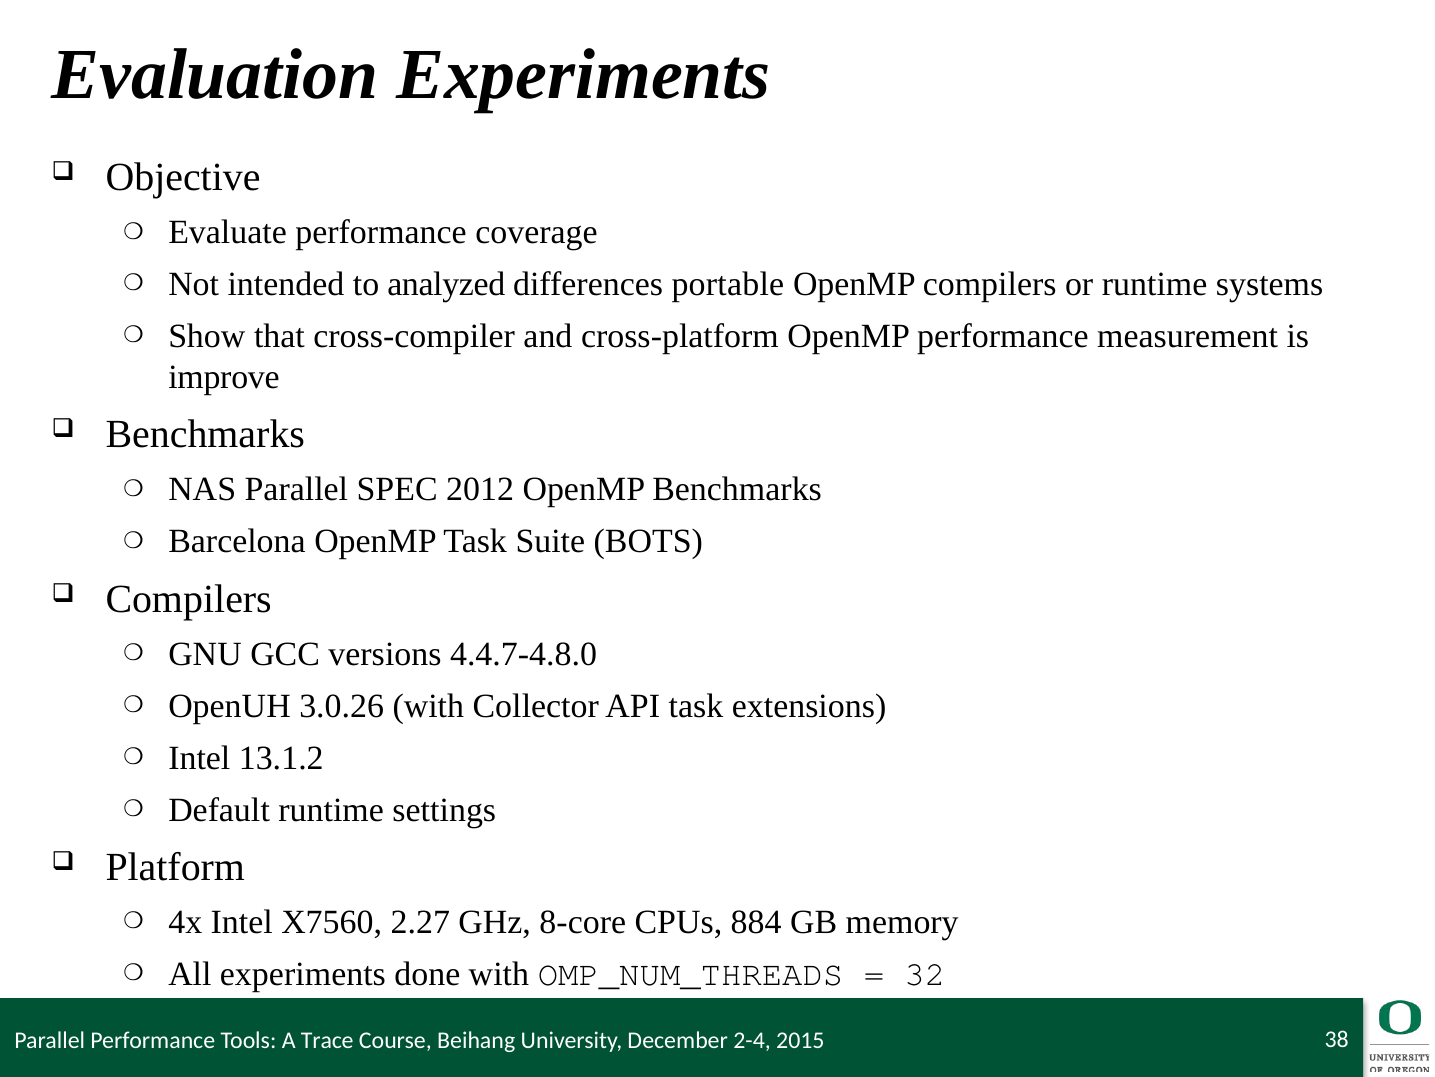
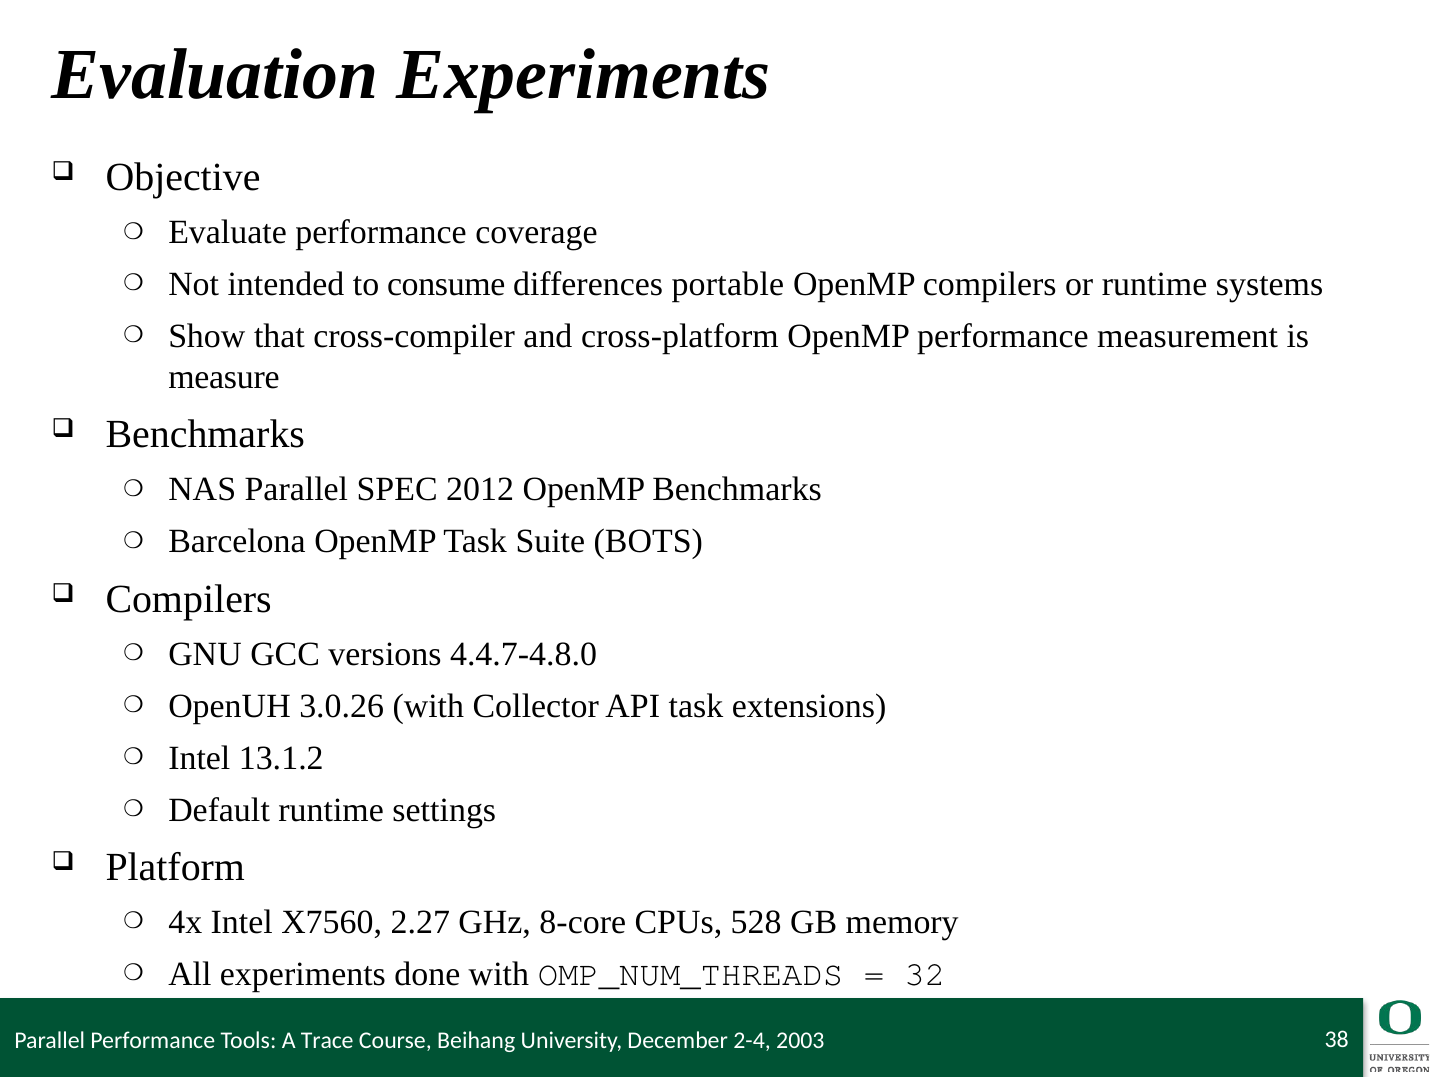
analyzed: analyzed -> consume (446, 284)
improve: improve -> measure (224, 377)
884: 884 -> 528 (756, 922)
2015: 2015 -> 2003 (800, 1039)
